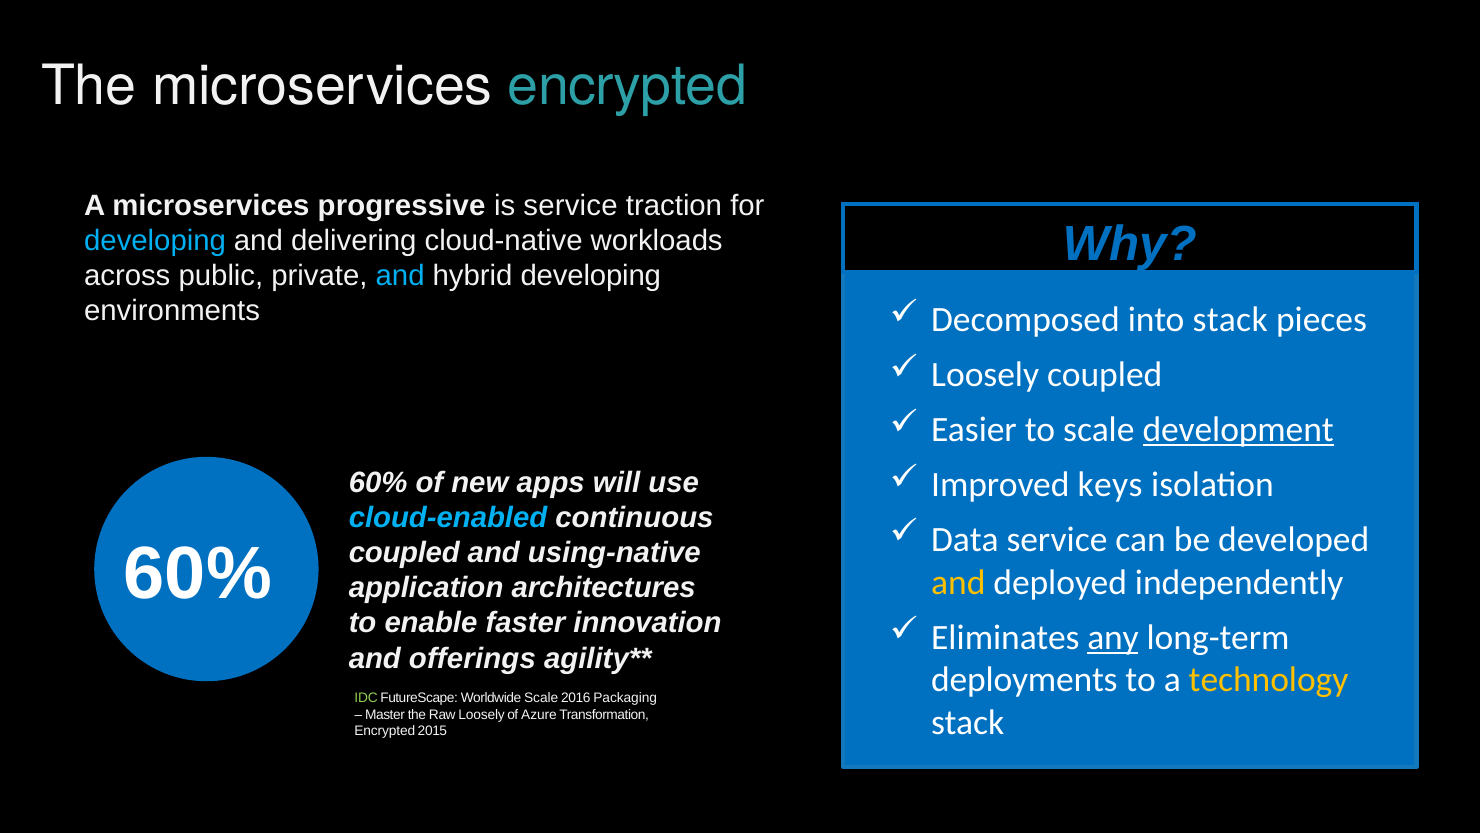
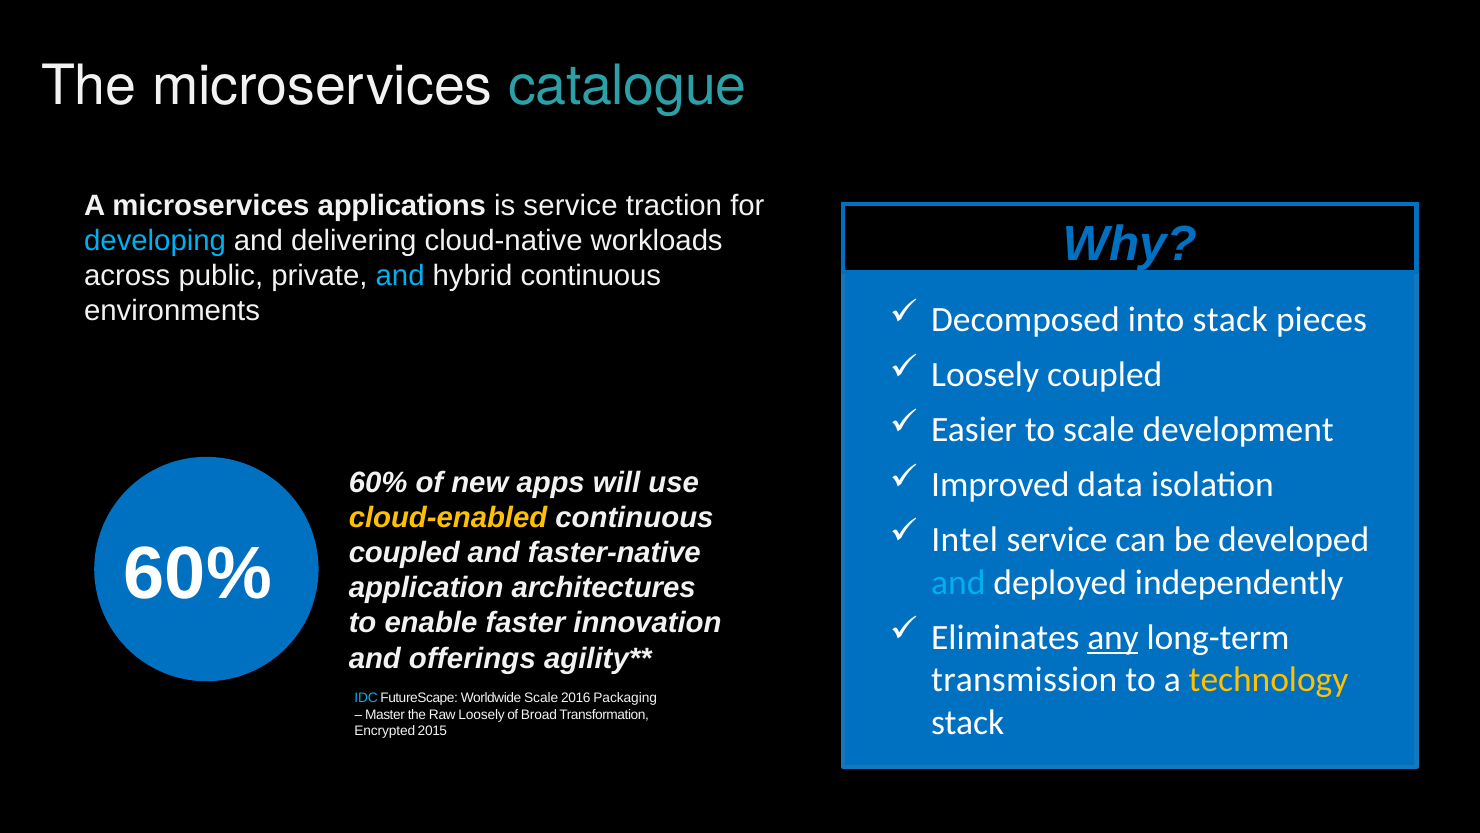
microservices encrypted: encrypted -> catalogue (627, 86)
progressive: progressive -> applications (402, 205)
hybrid developing: developing -> continuous (591, 276)
development underline: present -> none (1238, 430)
keys: keys -> data (1110, 485)
cloud-enabled colour: light blue -> yellow (448, 517)
Data: Data -> Intel (965, 540)
using-native: using-native -> faster-native (614, 552)
and colour: yellow -> light blue (958, 582)
deployments: deployments -> transmission (1024, 680)
IDC colour: light green -> light blue (366, 697)
Azure: Azure -> Broad (539, 714)
